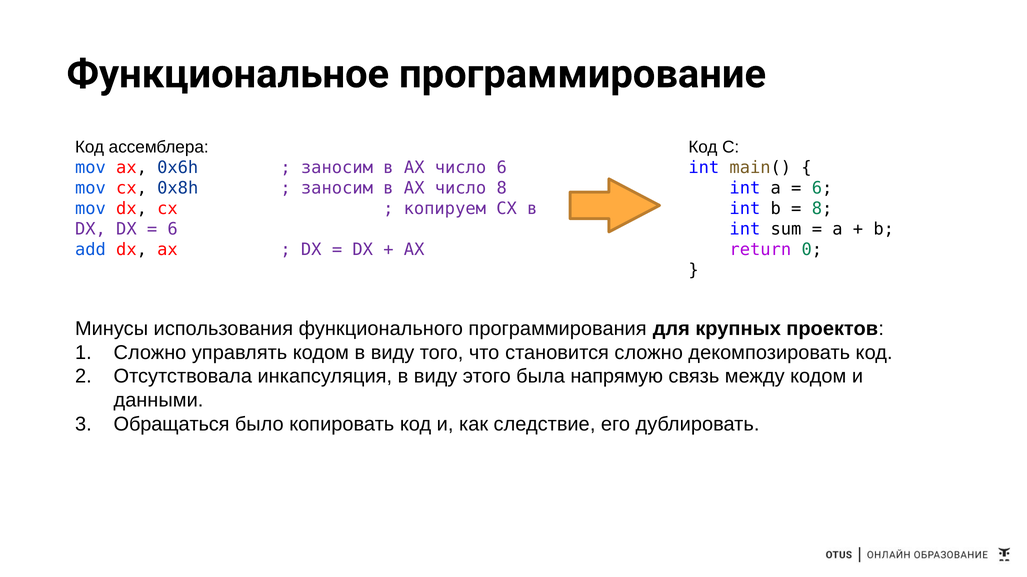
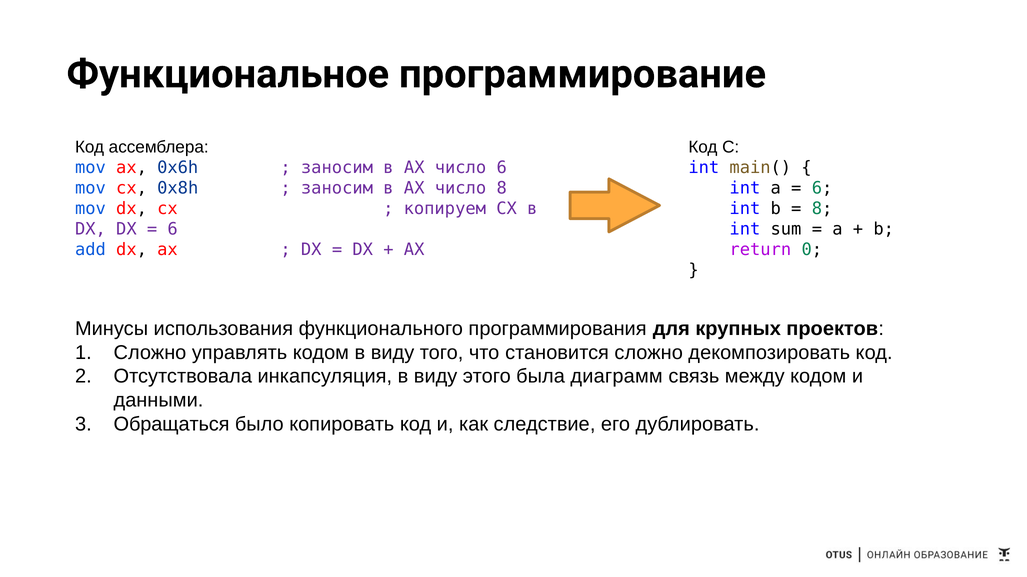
напрямую: напрямую -> диаграмм (617, 377)
